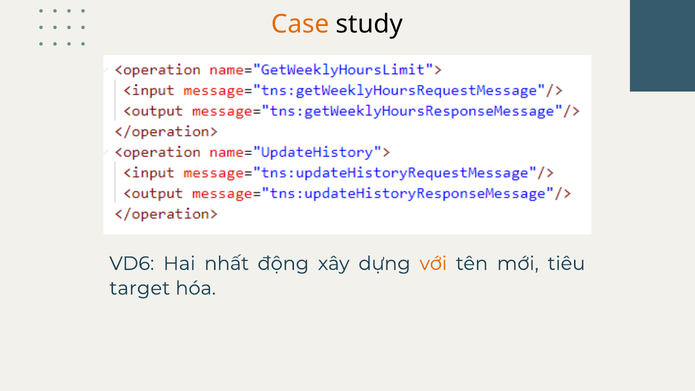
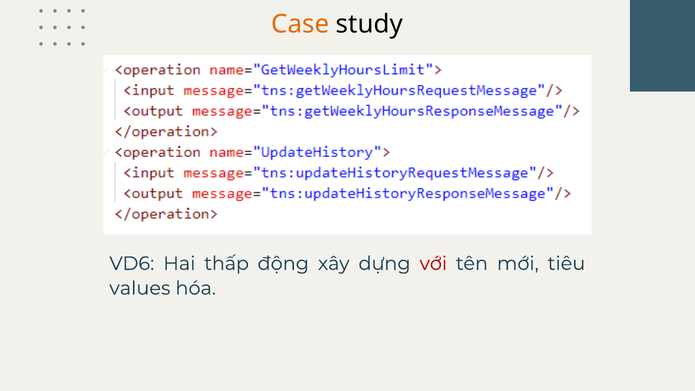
nhất: nhất -> thấp (227, 263)
với colour: orange -> red (433, 263)
target: target -> values (140, 288)
